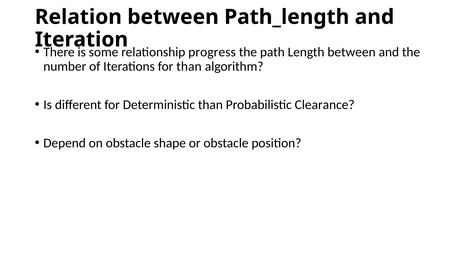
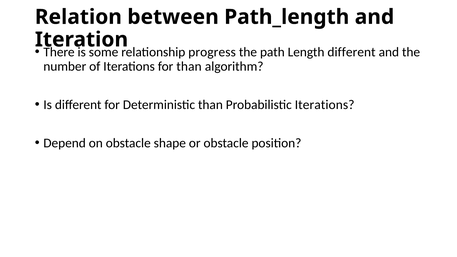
Length between: between -> different (352, 52)
Probabilistic Clearance: Clearance -> Iterations (325, 105)
